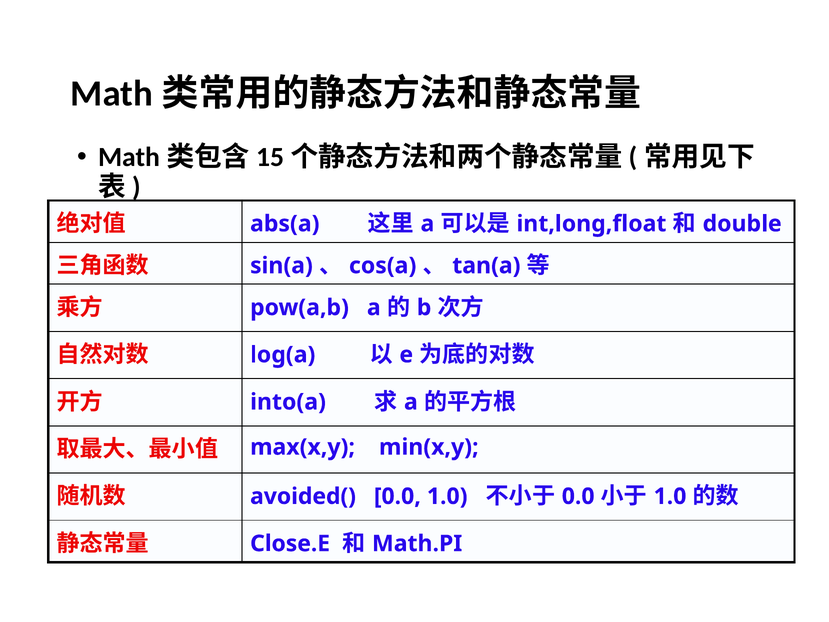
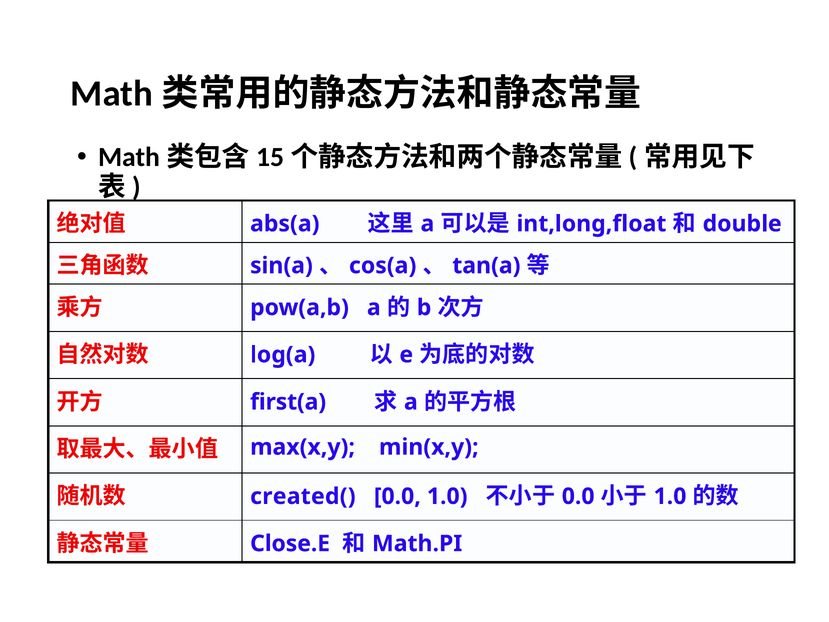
into(a: into(a -> first(a (288, 402)
avoided(: avoided( -> created( (303, 496)
